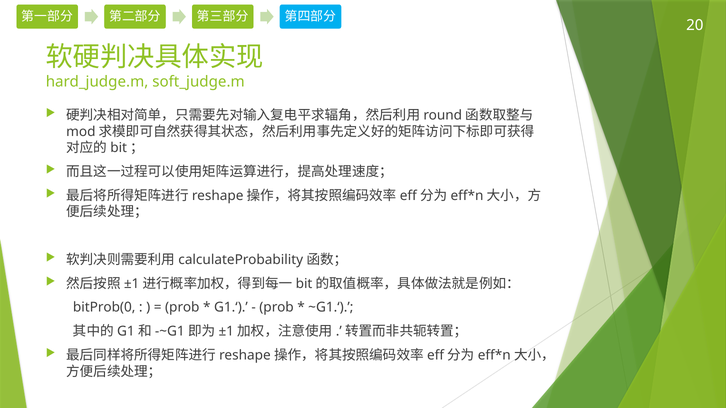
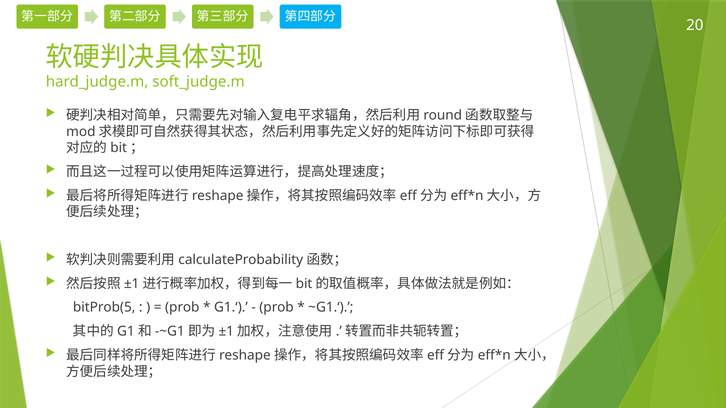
bitProb(0: bitProb(0 -> bitProb(5 (104, 308)
